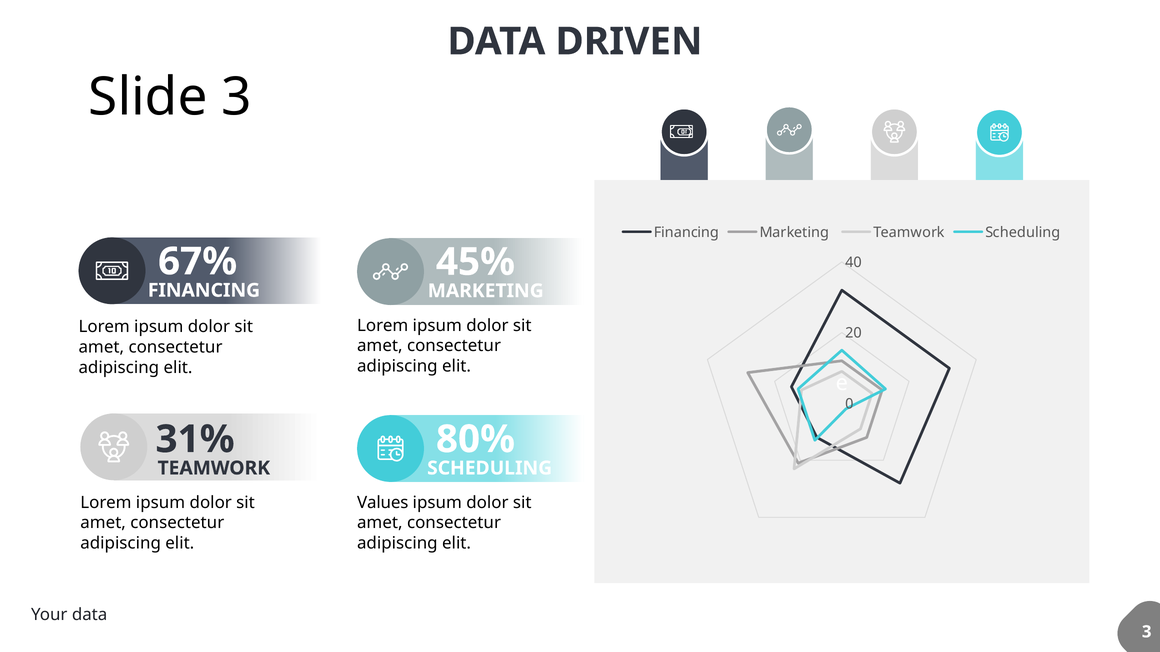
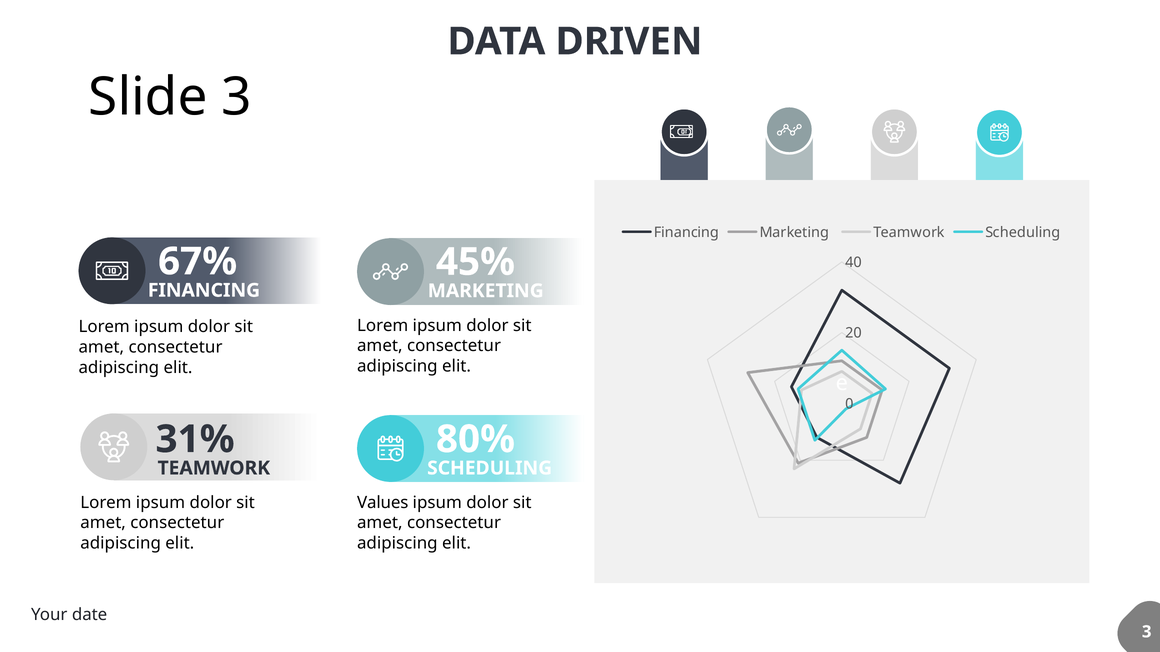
Your data: data -> date (90, 615)
